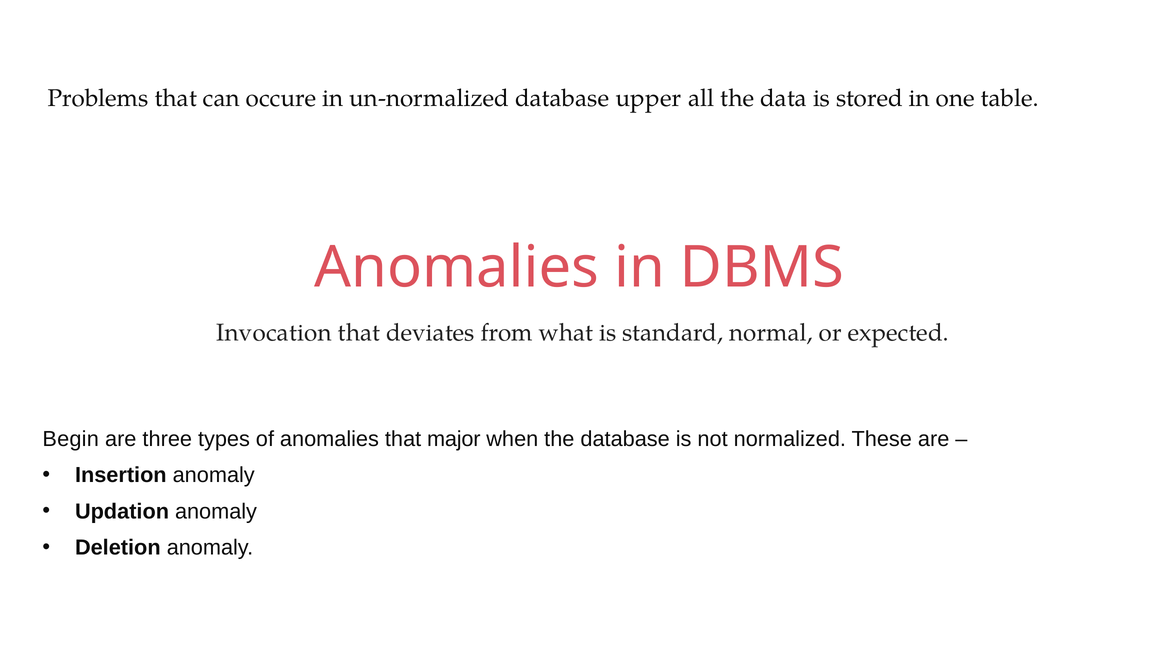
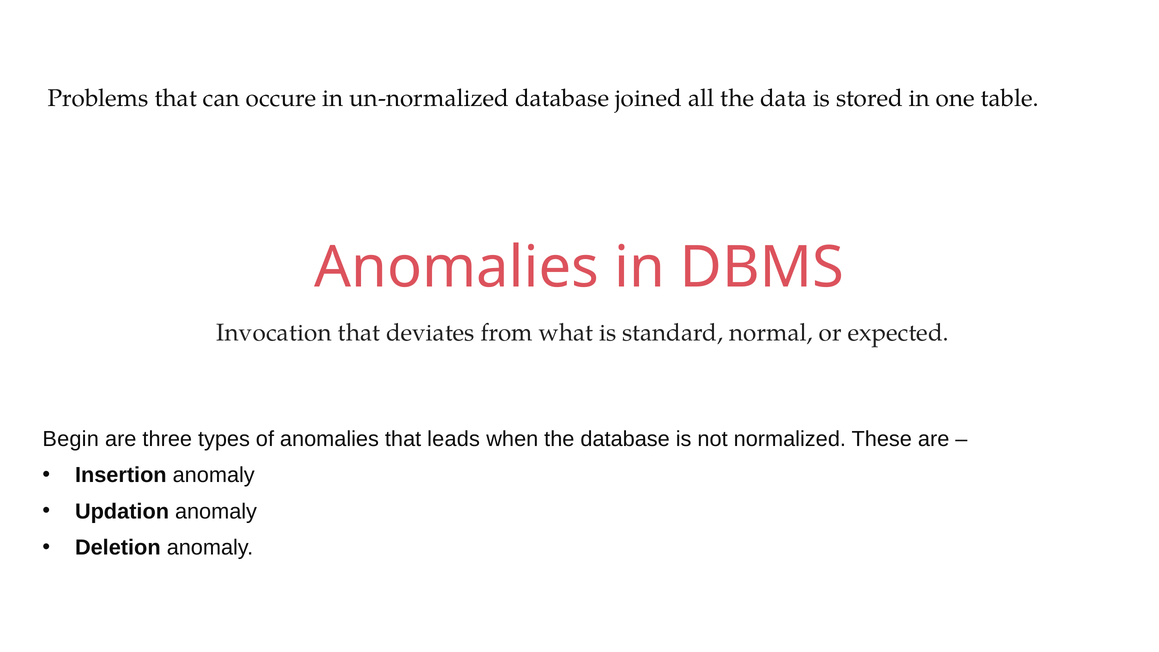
upper: upper -> joined (649, 98)
major: major -> leads (454, 439)
